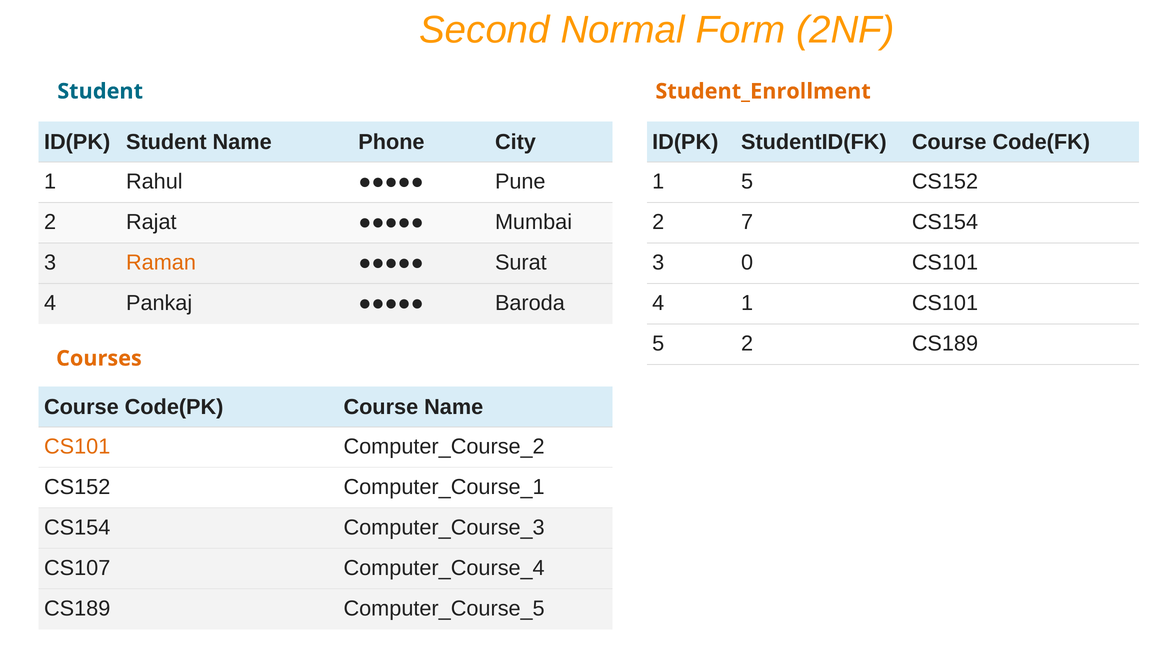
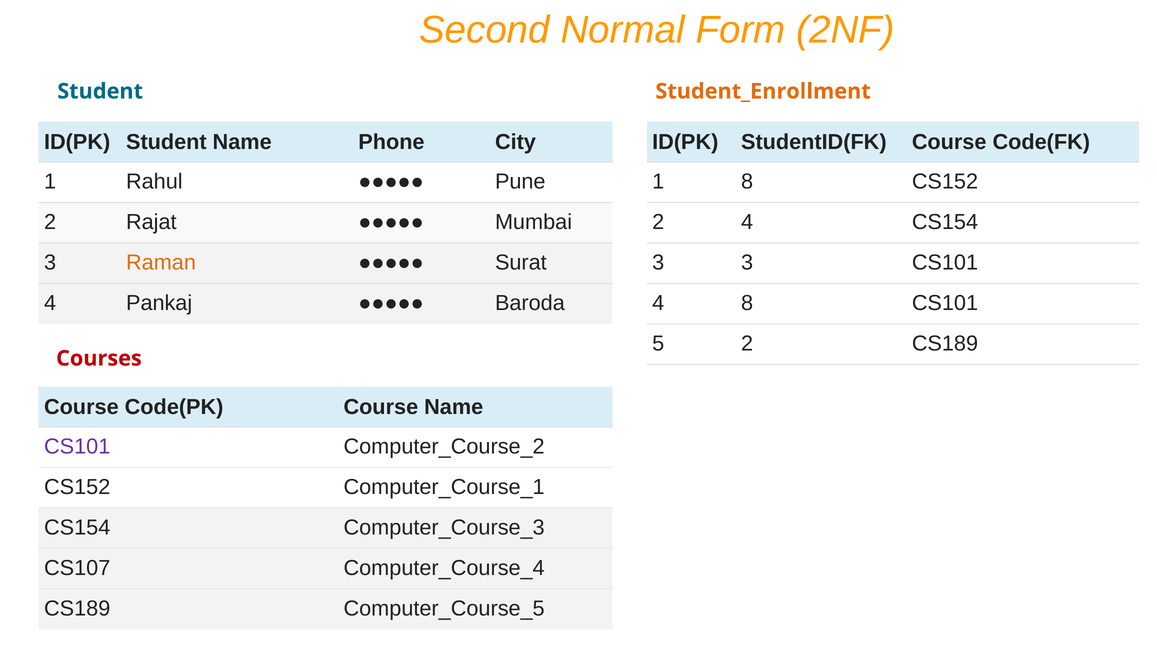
1 5: 5 -> 8 (747, 182)
2 7: 7 -> 4 (747, 222)
3 0: 0 -> 3 (747, 263)
4 1: 1 -> 8 (747, 303)
Courses colour: orange -> red (99, 358)
CS101 colour: orange -> purple (77, 446)
